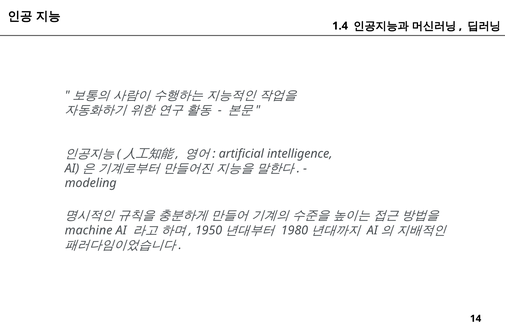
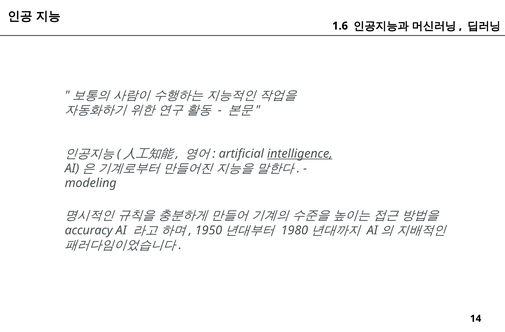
1.4: 1.4 -> 1.6 (340, 26)
intelligence underline: none -> present (300, 154)
machine: machine -> accuracy (89, 230)
